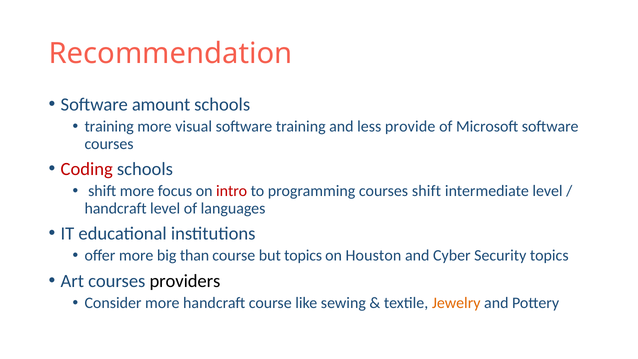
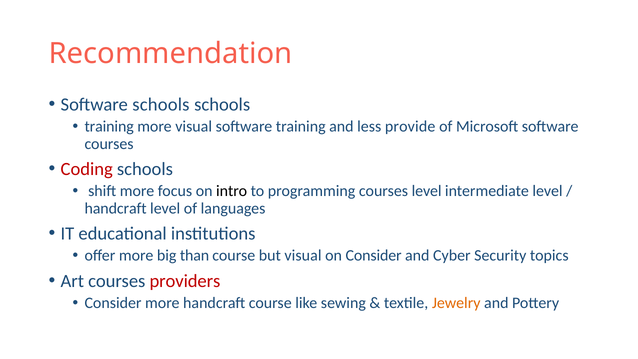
Software amount: amount -> schools (161, 104)
intro colour: red -> black (232, 191)
courses shift: shift -> level (427, 191)
but topics: topics -> visual (303, 255)
on Houston: Houston -> Consider (374, 255)
providers colour: black -> red (185, 281)
